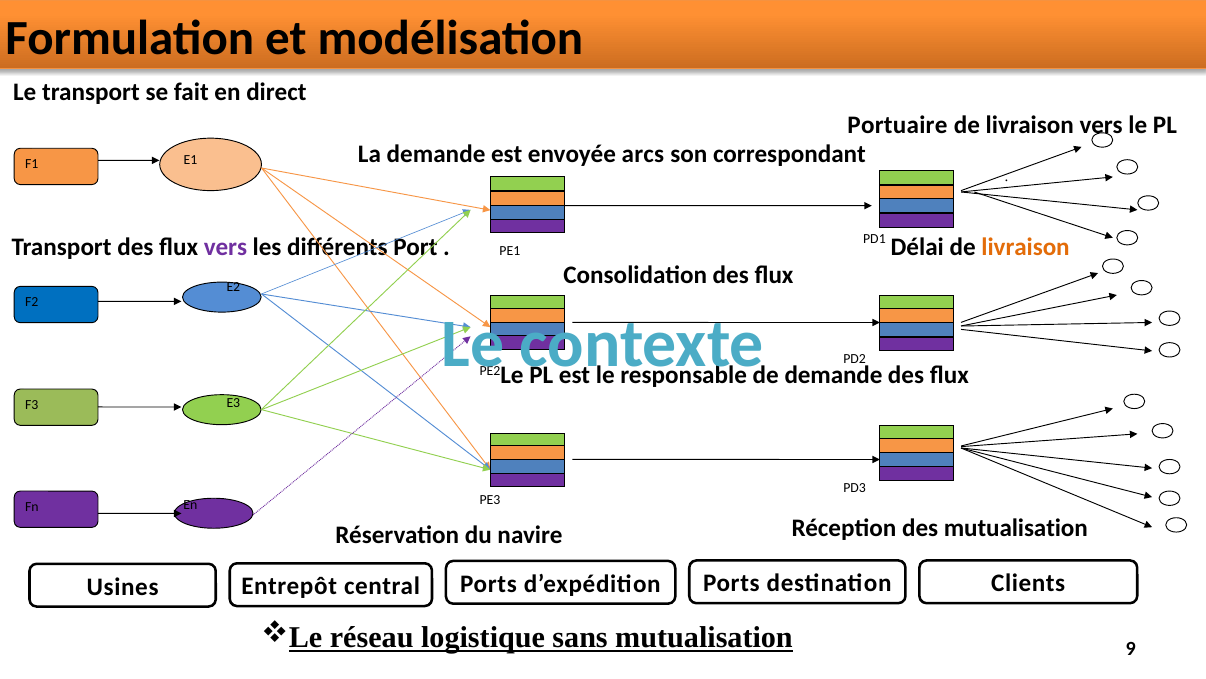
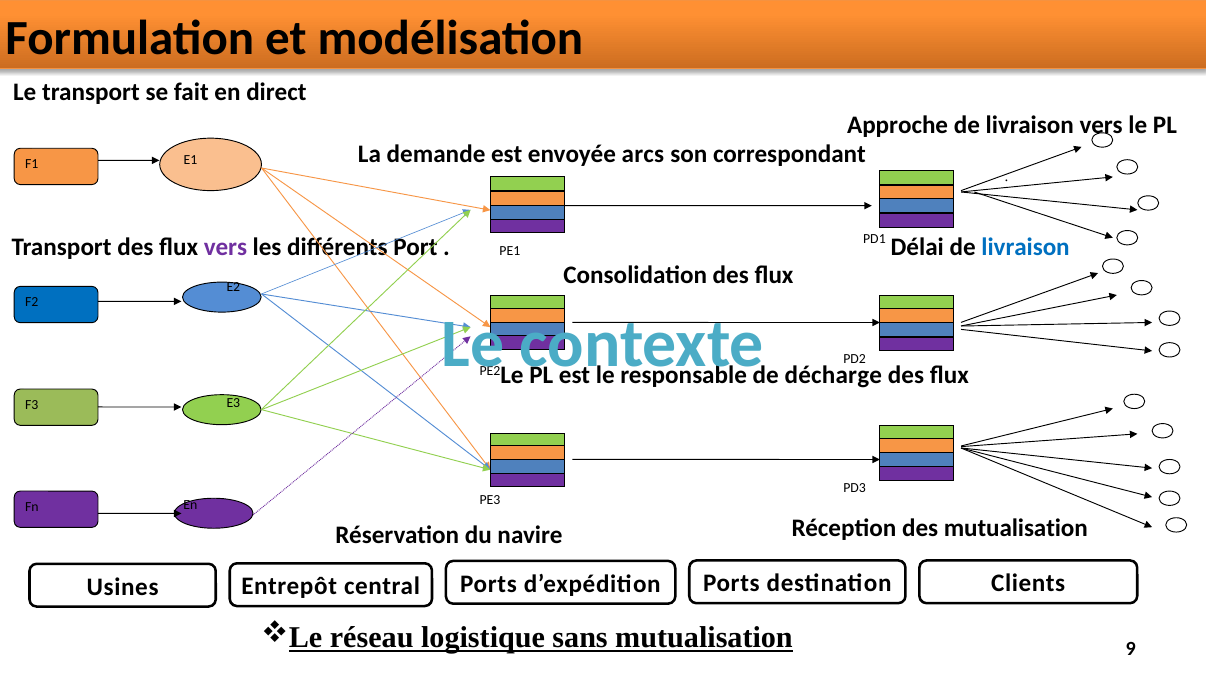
Portuaire: Portuaire -> Approche (898, 126)
livraison colour: orange -> blue (1026, 247)
de demande: demande -> décharge (833, 375)
